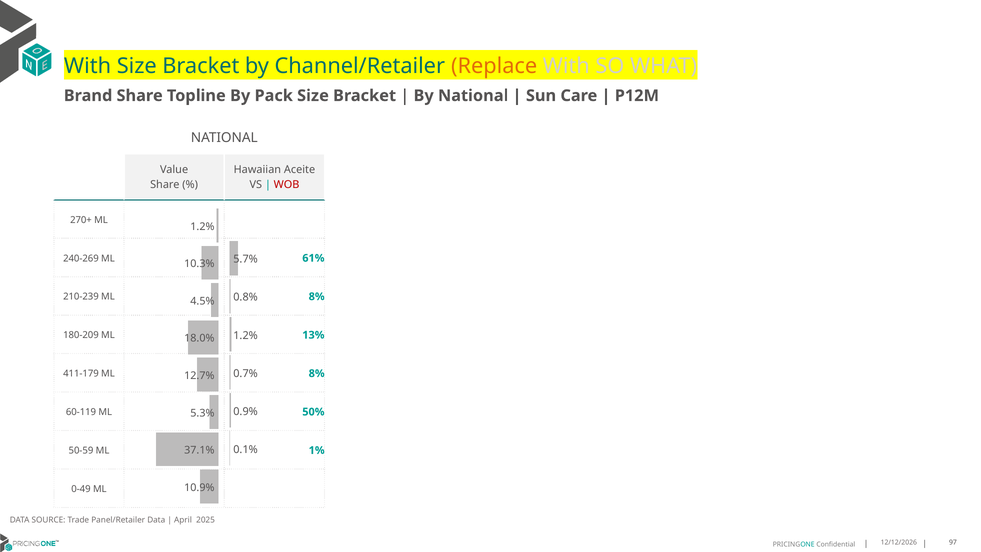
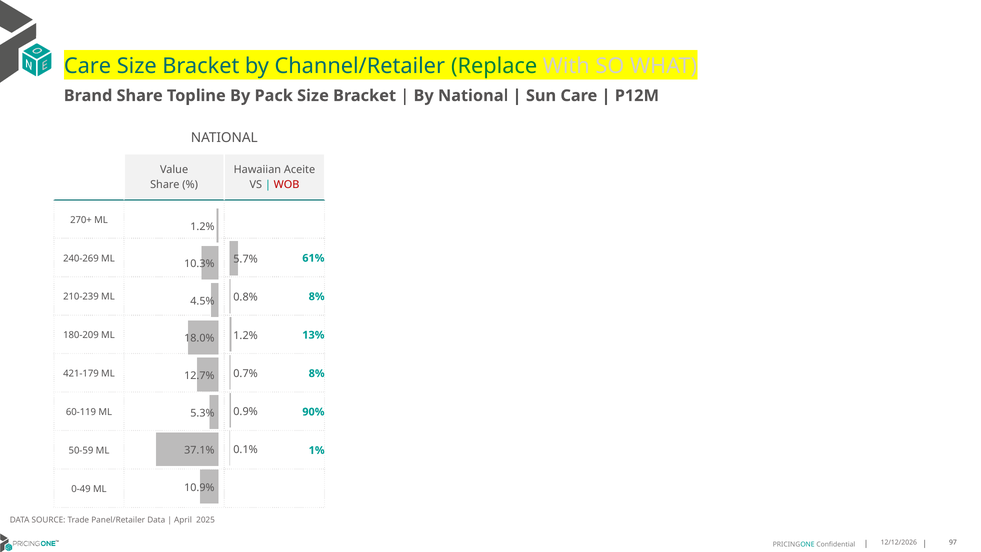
With: With -> Care (88, 66)
Replace colour: orange -> green (494, 66)
411-179: 411-179 -> 421-179 (81, 374)
50%: 50% -> 90% (313, 412)
